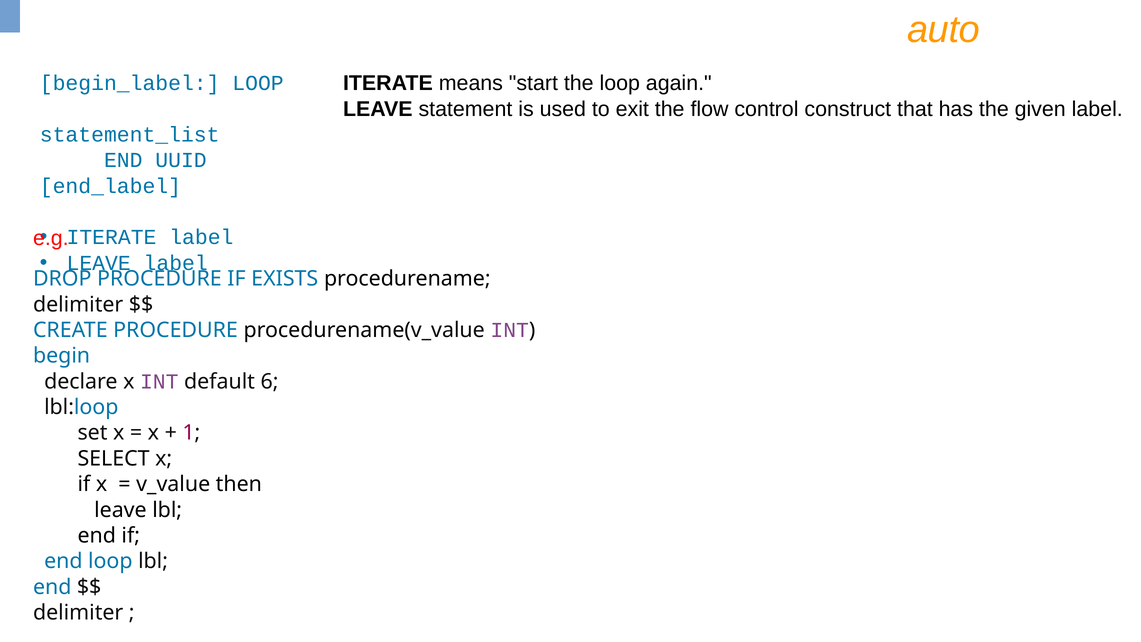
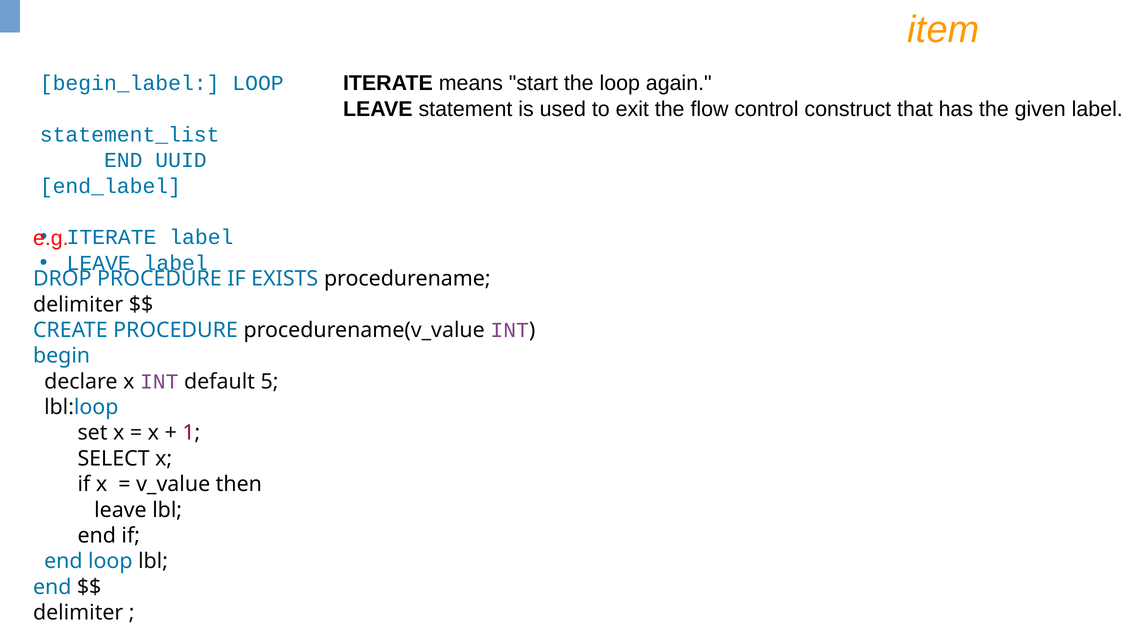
auto: auto -> item (943, 30)
6: 6 -> 5 (270, 381)
